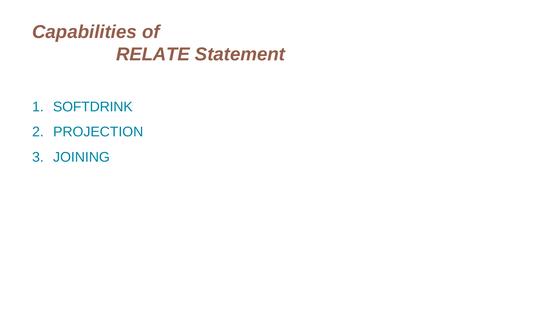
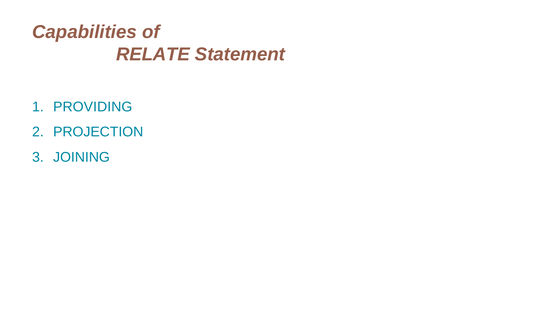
SOFTDRINK: SOFTDRINK -> PROVIDING (93, 107)
